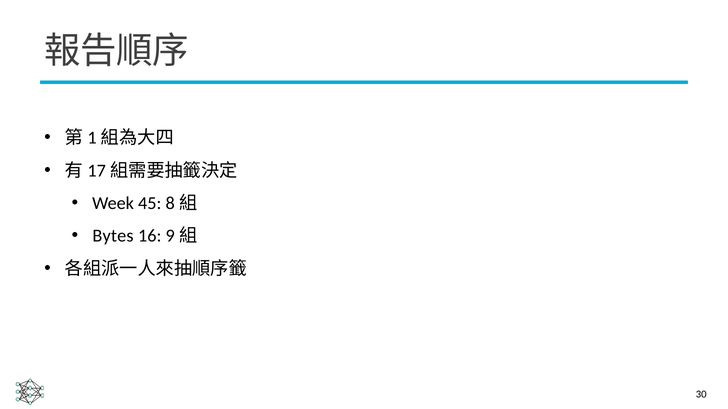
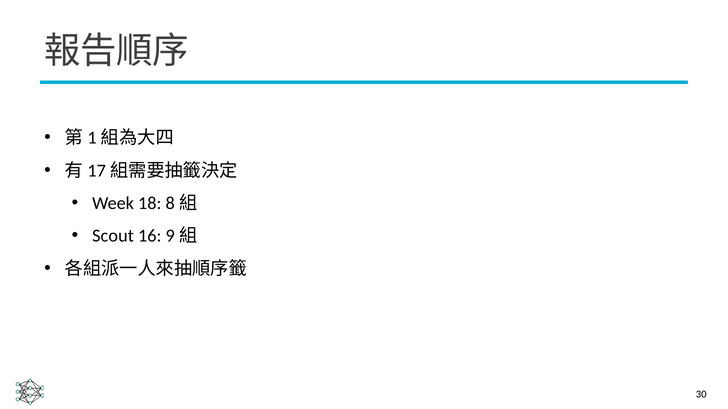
45: 45 -> 18 (150, 203)
Bytes: Bytes -> Scout (113, 236)
